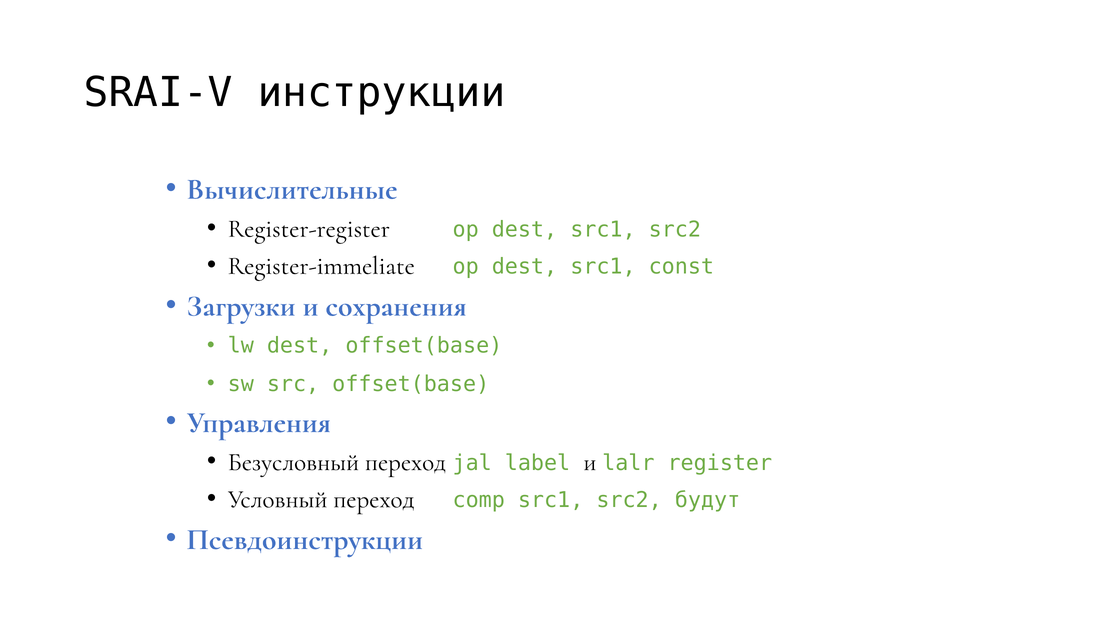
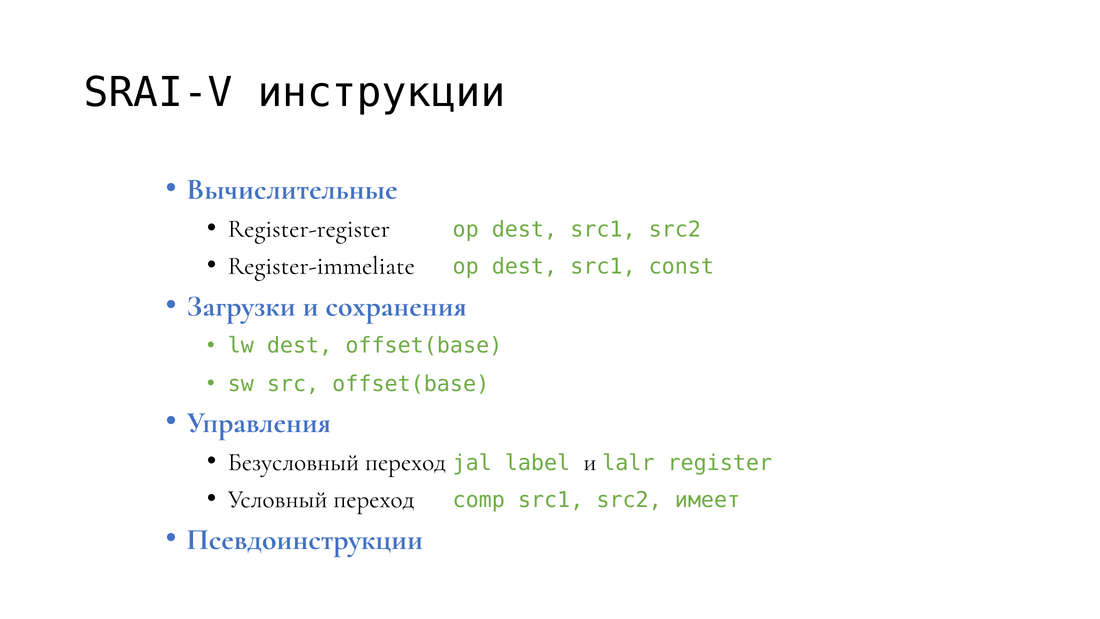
будут: будут -> имеет (708, 500)
